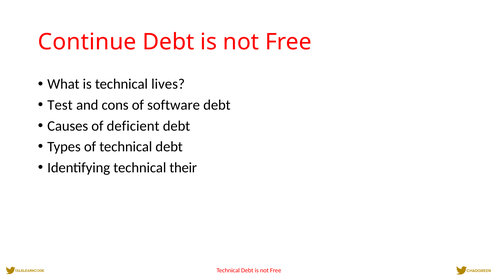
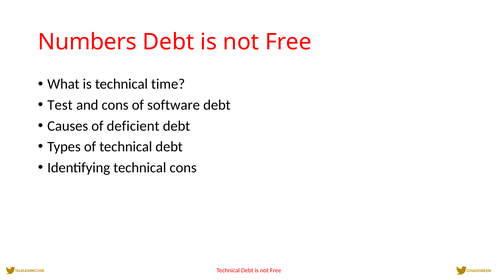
Continue: Continue -> Numbers (87, 42)
lives: lives -> time (168, 84)
technical their: their -> cons (183, 168)
